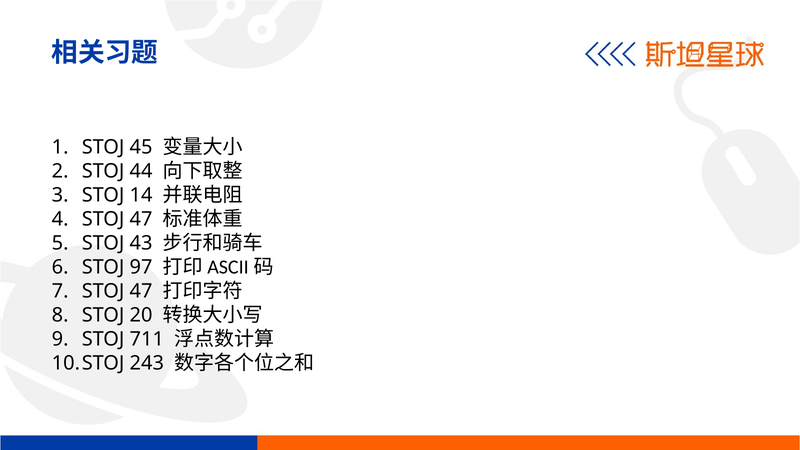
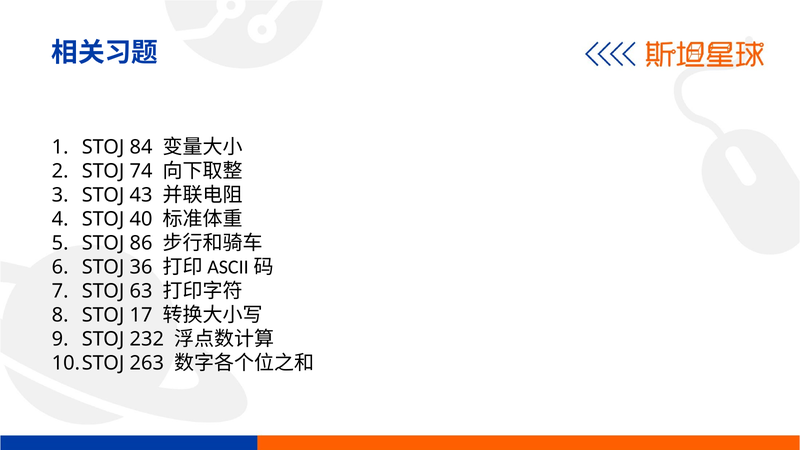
45: 45 -> 84 (141, 147)
44: 44 -> 74 (141, 171)
14: 14 -> 43 (141, 195)
47: 47 -> 40 (141, 219)
43: 43 -> 86 (141, 243)
97: 97 -> 36 (141, 267)
47: 47 -> 63 (141, 291)
20: 20 -> 17 (141, 315)
711: 711 -> 232 (147, 339)
243: 243 -> 263 (147, 363)
